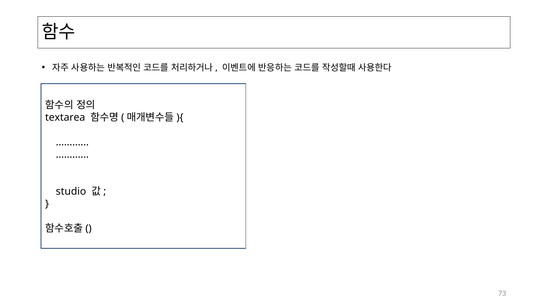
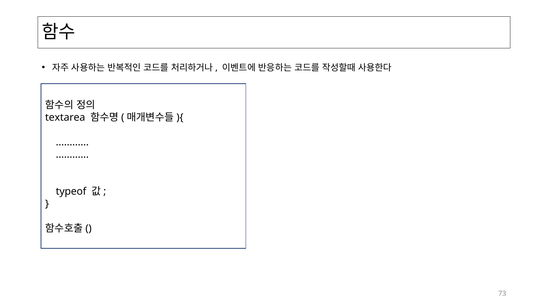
studio: studio -> typeof (71, 192)
